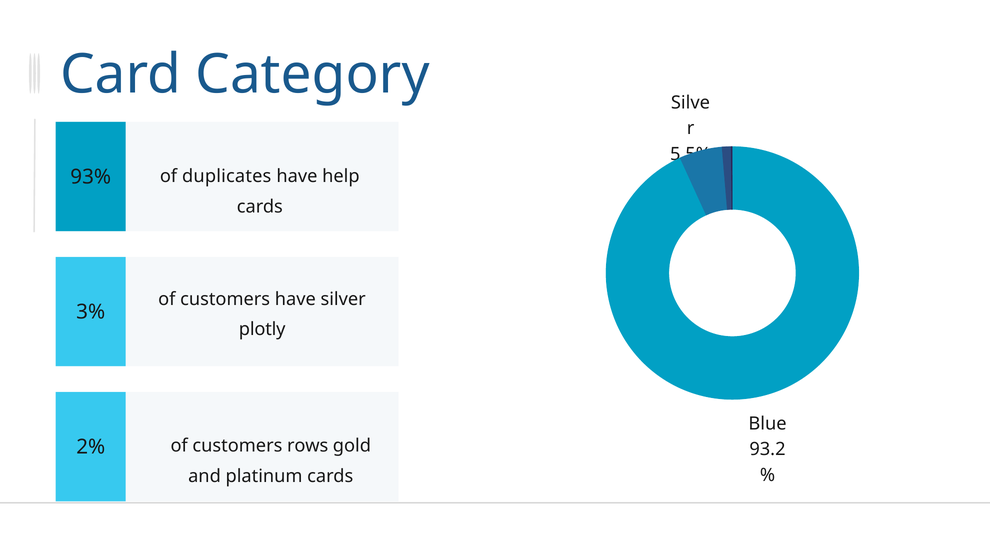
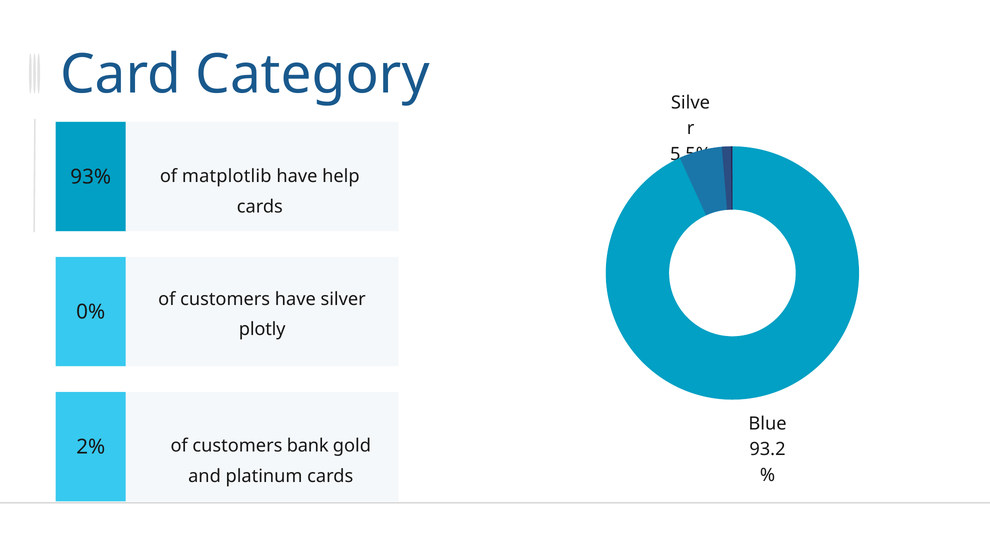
duplicates: duplicates -> matplotlib (227, 176)
3%: 3% -> 0% (91, 312)
rows: rows -> bank (308, 446)
